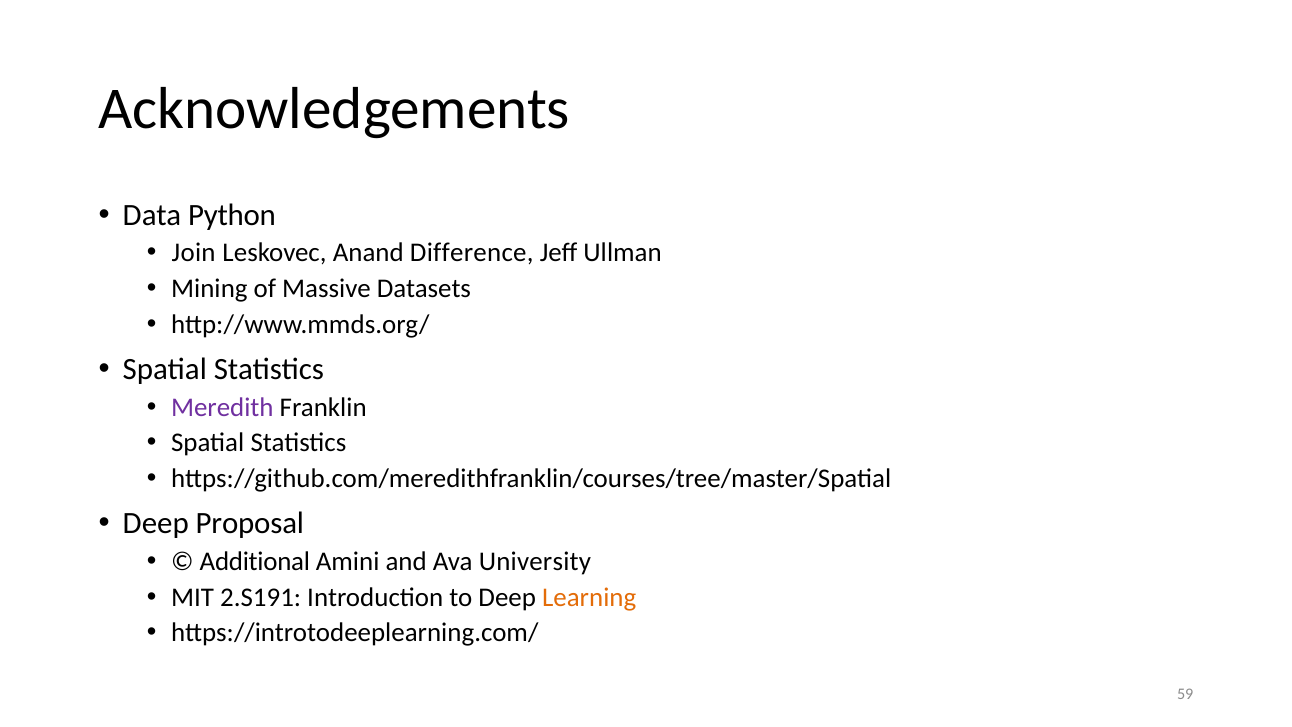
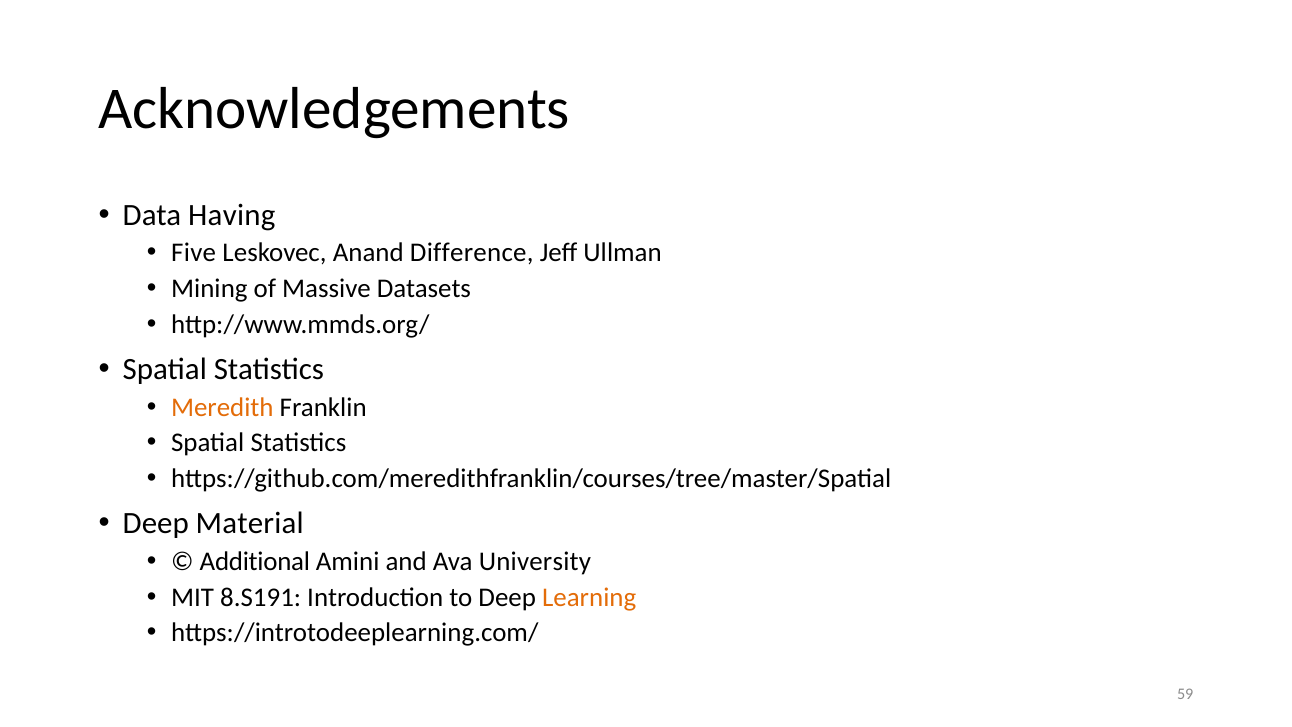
Python: Python -> Having (232, 215)
Join: Join -> Five (194, 253)
Meredith colour: purple -> orange (222, 407)
Proposal: Proposal -> Material (250, 523)
2.S191: 2.S191 -> 8.S191 (261, 597)
